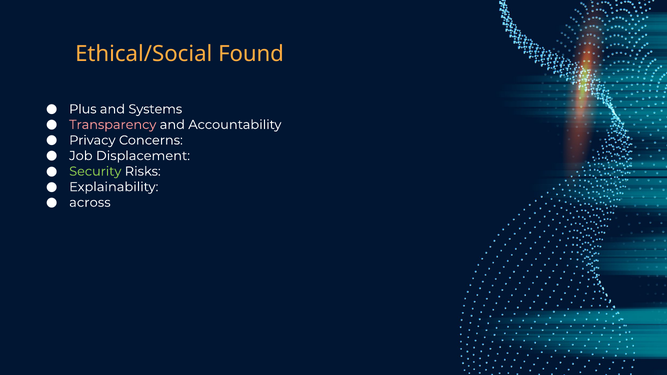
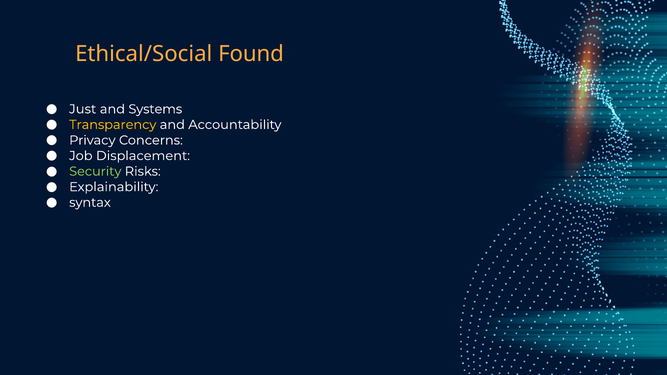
Plus: Plus -> Just (83, 109)
Transparency colour: pink -> yellow (113, 125)
across: across -> syntax (90, 203)
